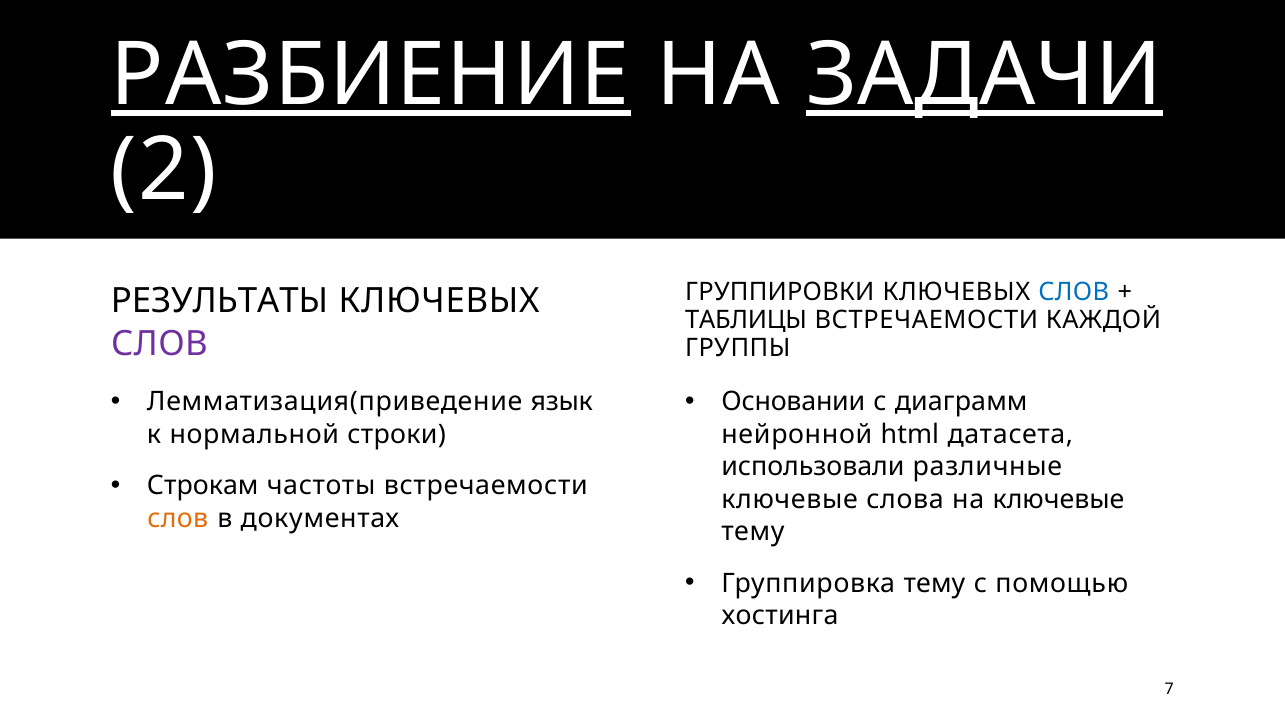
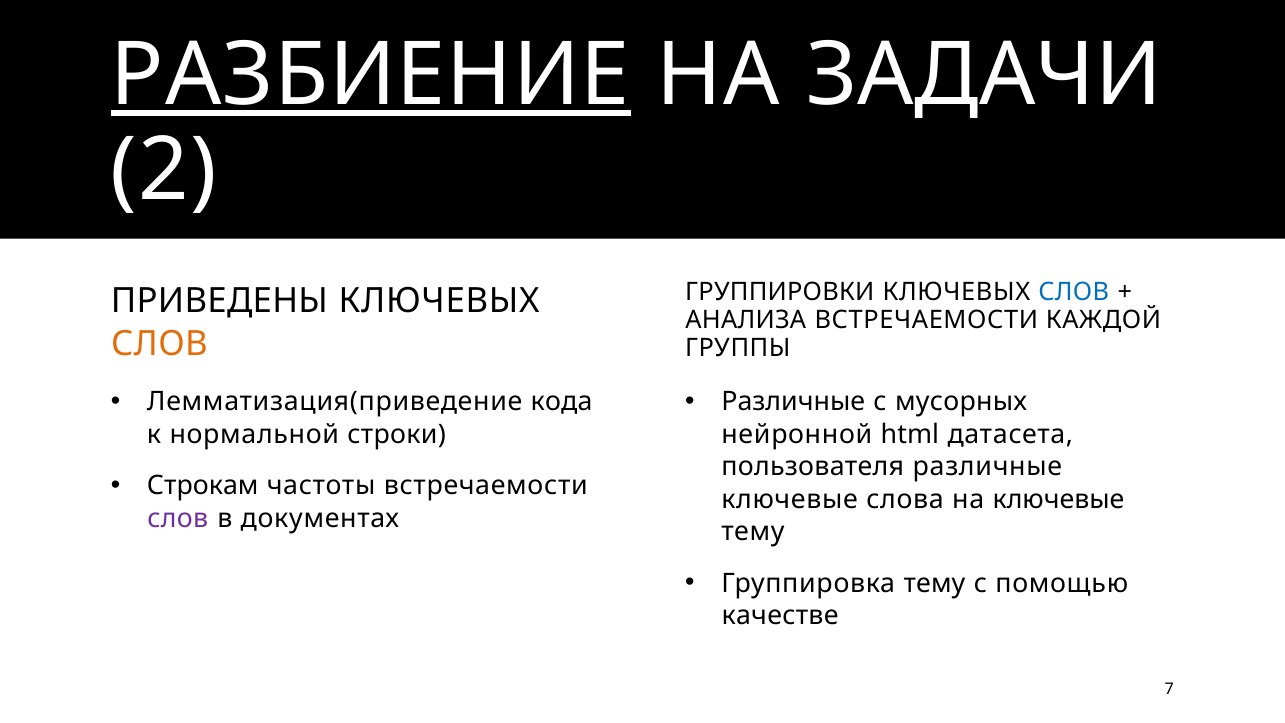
ЗАДАЧИ underline: present -> none (984, 75)
РЕЗУЛЬТАТЫ: РЕЗУЛЬТАТЫ -> ПРИВЕДЕНЫ (219, 301)
ТАБЛИЦЫ: ТАБЛИЦЫ -> АНАЛИЗА (746, 320)
СЛОВ colour: purple -> orange (159, 343)
язык: язык -> кода (562, 402)
Основании: Основании -> Различные (793, 402)
диаграмм: диаграмм -> мусорных (961, 402)
использовали: использовали -> пользователя (813, 467)
слов colour: orange -> purple (178, 518)
хостинга: хостинга -> качестве (780, 616)
